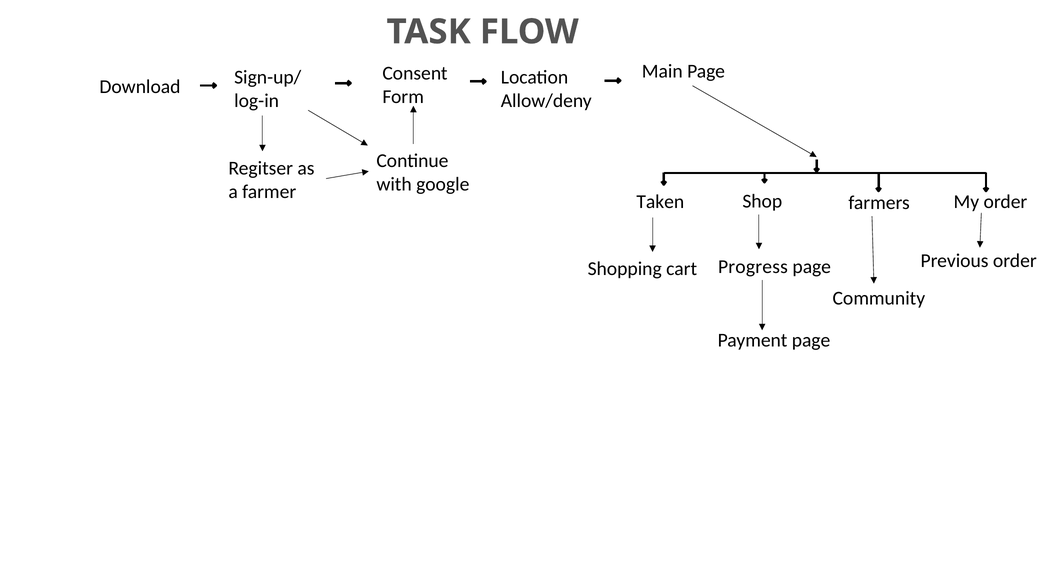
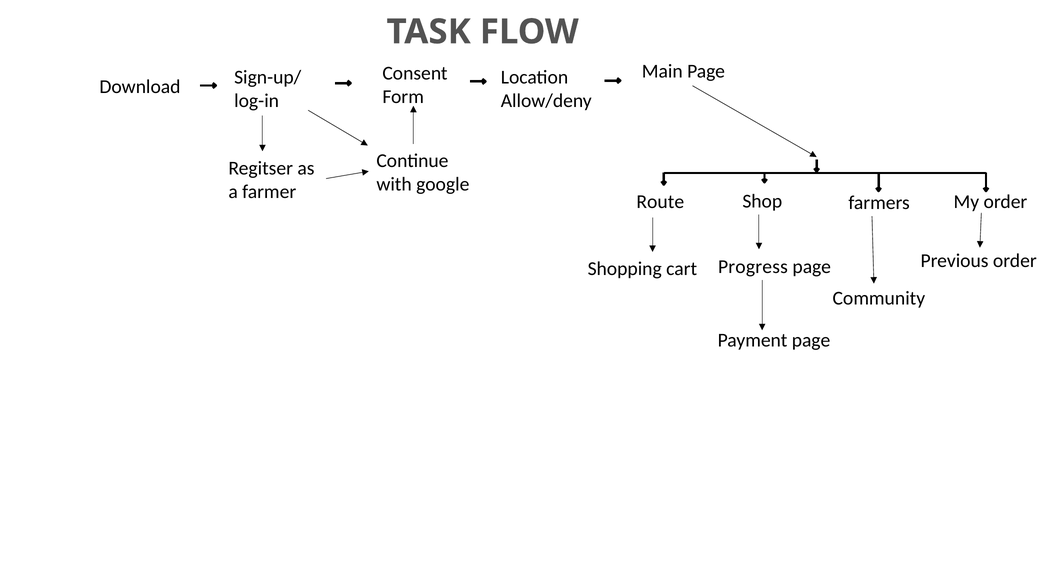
Taken: Taken -> Route (660, 202)
